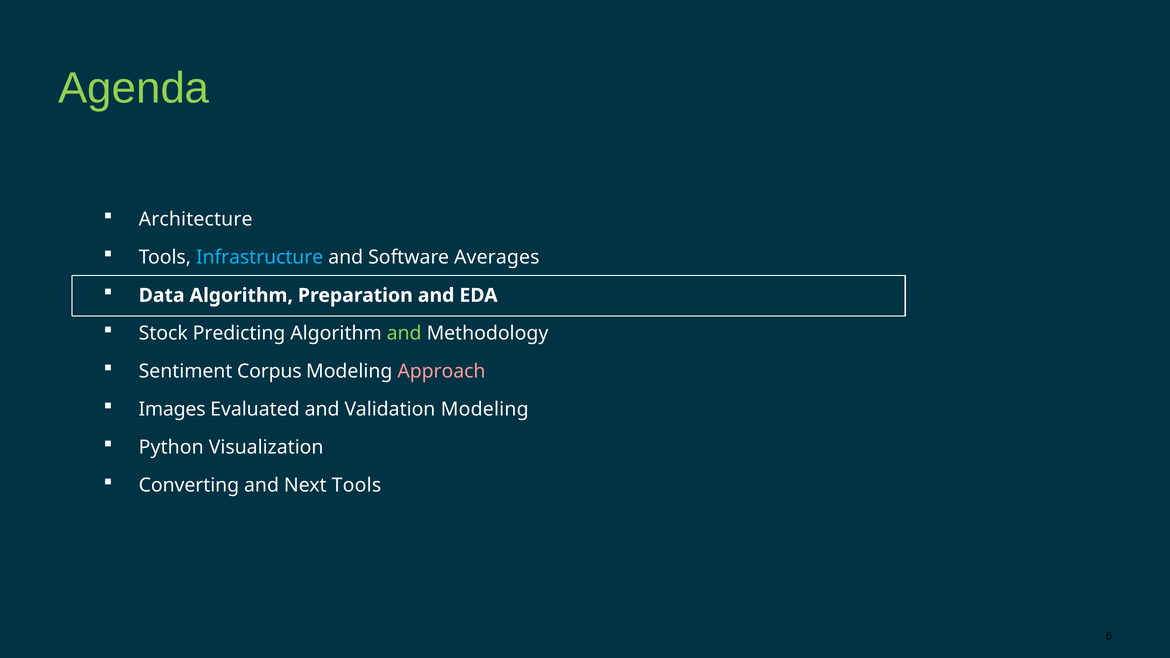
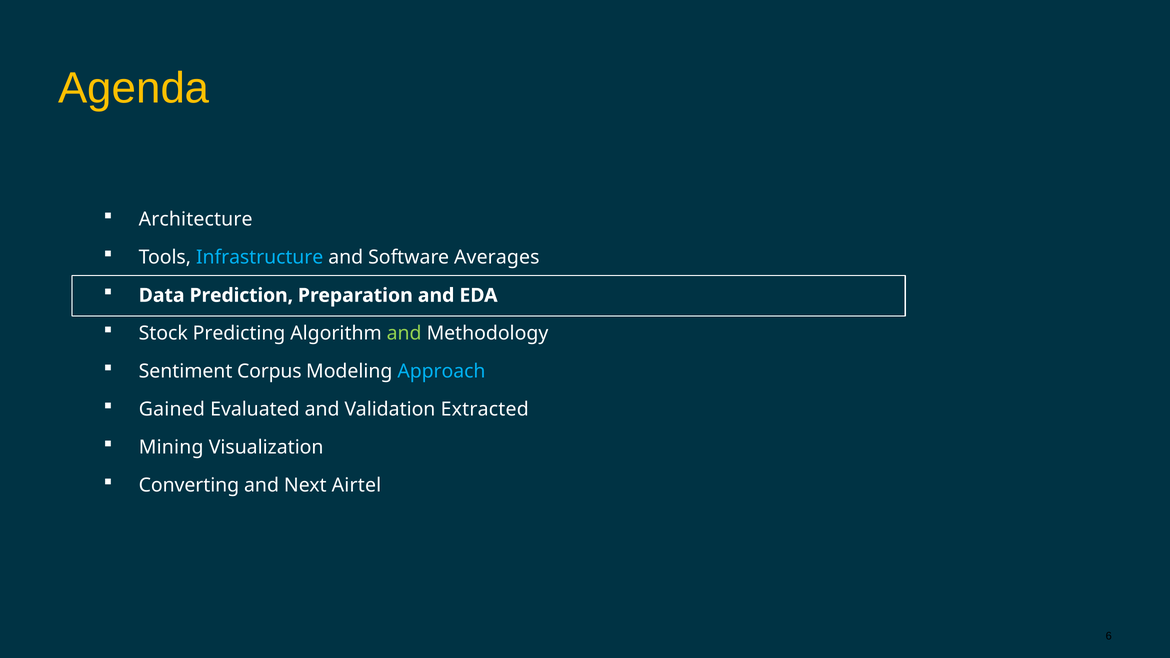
Agenda colour: light green -> yellow (134, 89)
Data Algorithm: Algorithm -> Prediction (241, 295)
Approach colour: pink -> light blue (441, 371)
Images: Images -> Gained (172, 409)
Validation Modeling: Modeling -> Extracted (485, 409)
Python: Python -> Mining (171, 447)
Next Tools: Tools -> Airtel (356, 485)
